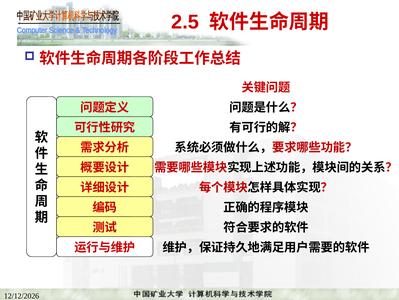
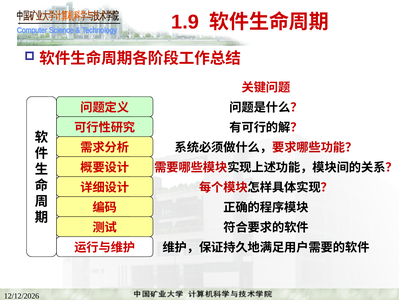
2.5: 2.5 -> 1.9 (185, 22)
